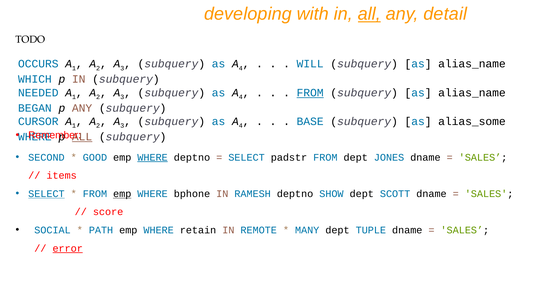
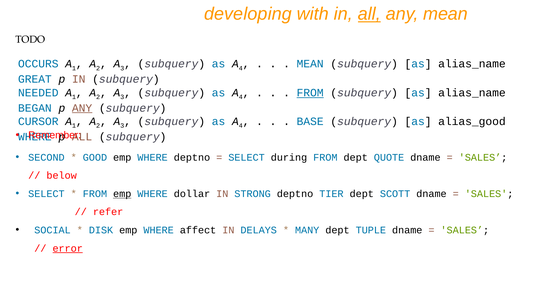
any detail: detail -> mean (446, 14)
WILL: WILL -> MEAN (310, 64)
WHICH: WHICH -> GREAT (35, 79)
ANY underline: none -> present (82, 108)
alias_some: alias_some -> alias_good (472, 122)
ALL underline: present -> none (82, 137)
WHERE underline: present -> none (153, 158)
padstr: padstr -> during (289, 158)
JONES: JONES -> QUOTE (389, 158)
items: items -> below (62, 176)
SELECT underline: present -> none (46, 194)
bphone: bphone -> dollar (192, 194)
RAMESH: RAMESH -> STRONG (253, 194)
SHOW: SHOW -> TIER (331, 194)
score: score -> refer (108, 212)
PATH: PATH -> DISK (101, 230)
retain: retain -> affect (198, 230)
REMOTE: REMOTE -> DELAYS (259, 230)
